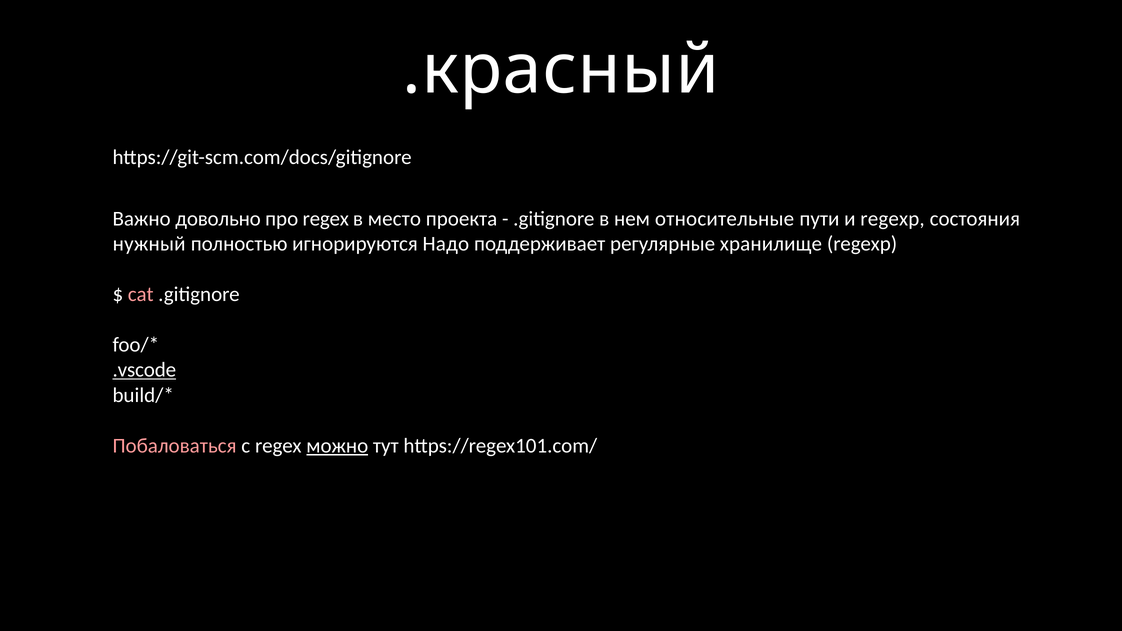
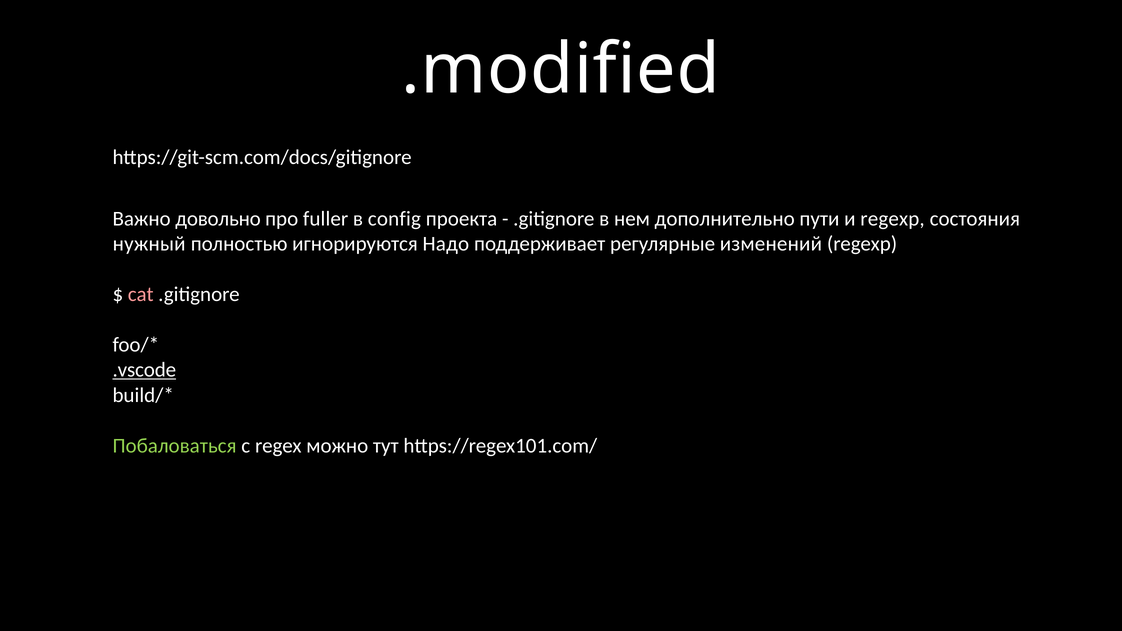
.красный: .красный -> .modified (561, 70)
про regex: regex -> fuller (326, 219)
место: место -> config (394, 219)
относительные: относительные -> дополнительно (725, 219)
хранилище: хранилище -> изменений (771, 244)
Побаловаться colour: pink -> light green (175, 446)
можно underline: present -> none (337, 446)
